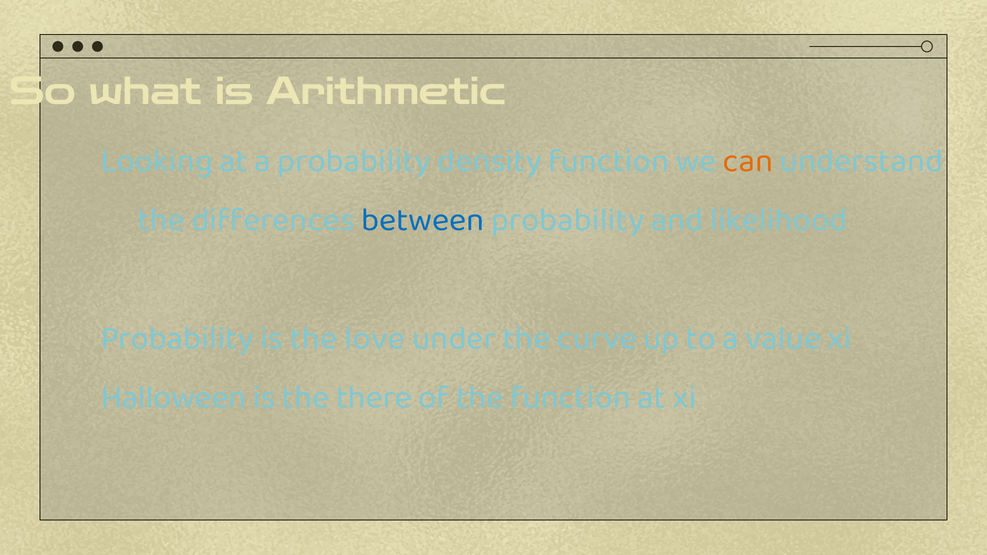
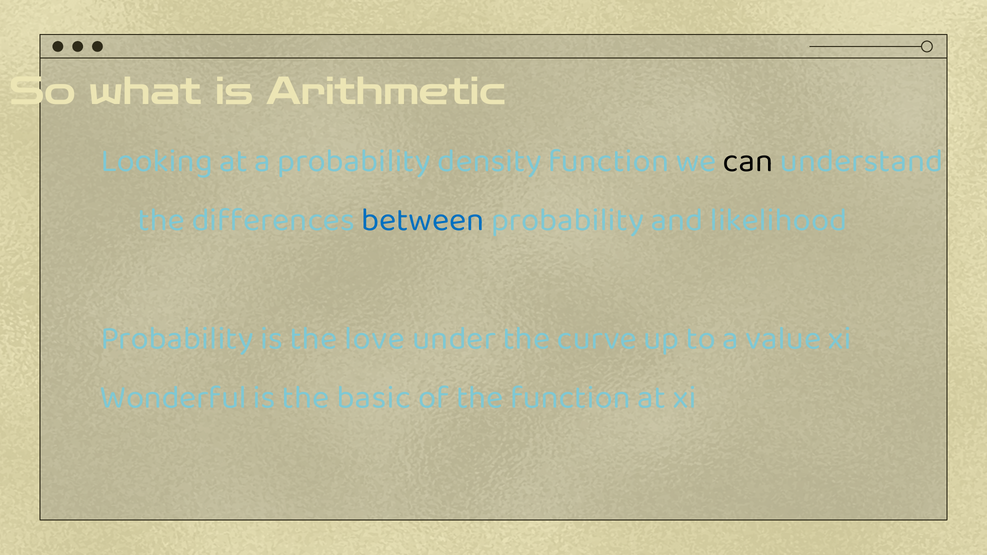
can colour: orange -> black (748, 160)
Halloween: Halloween -> Wonderful (173, 397)
there: there -> basic (374, 397)
